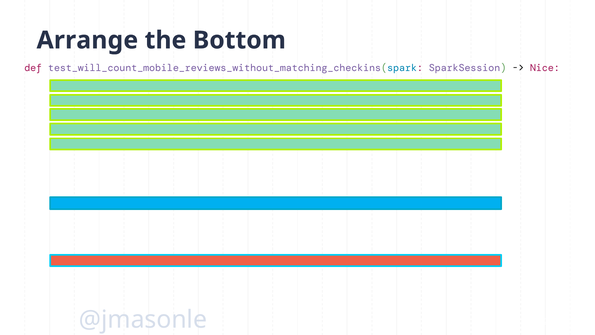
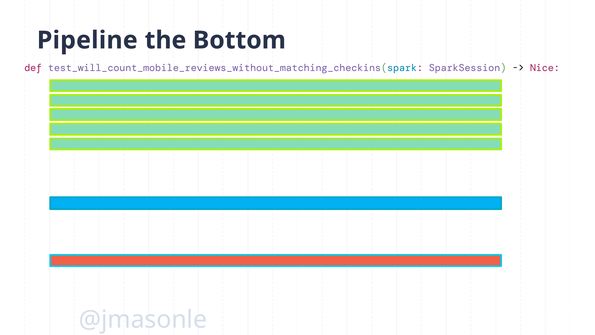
Arrange: Arrange -> Pipeline (87, 40)
